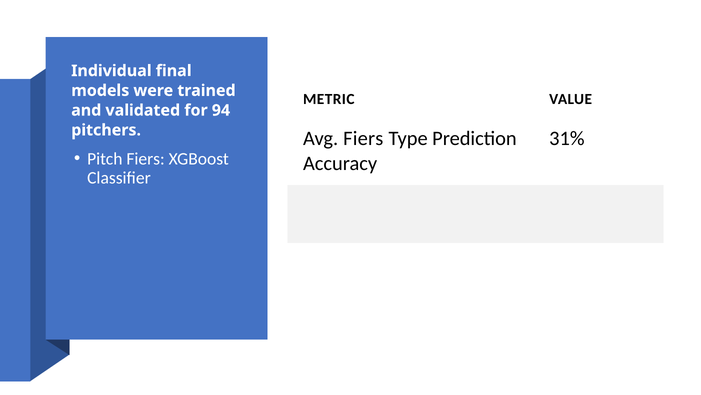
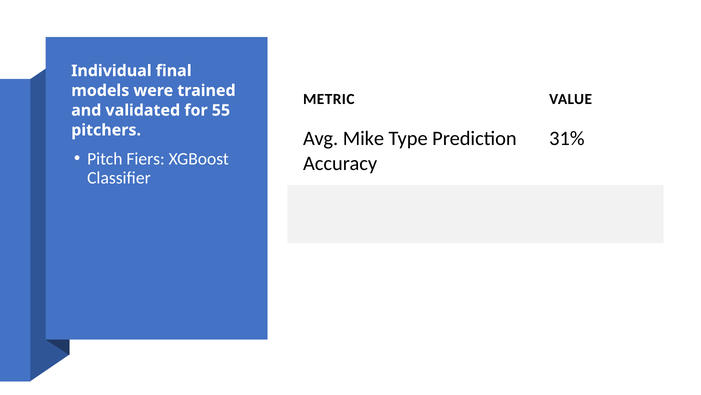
94: 94 -> 55 (221, 110)
Avg Fiers: Fiers -> Mike (363, 138)
